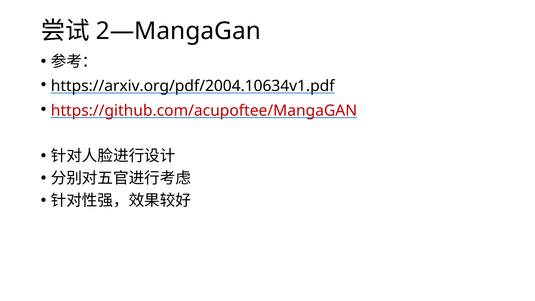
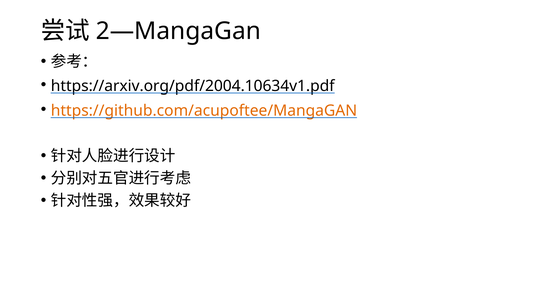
https://github.com/acupoftee/MangaGAN colour: red -> orange (204, 110)
